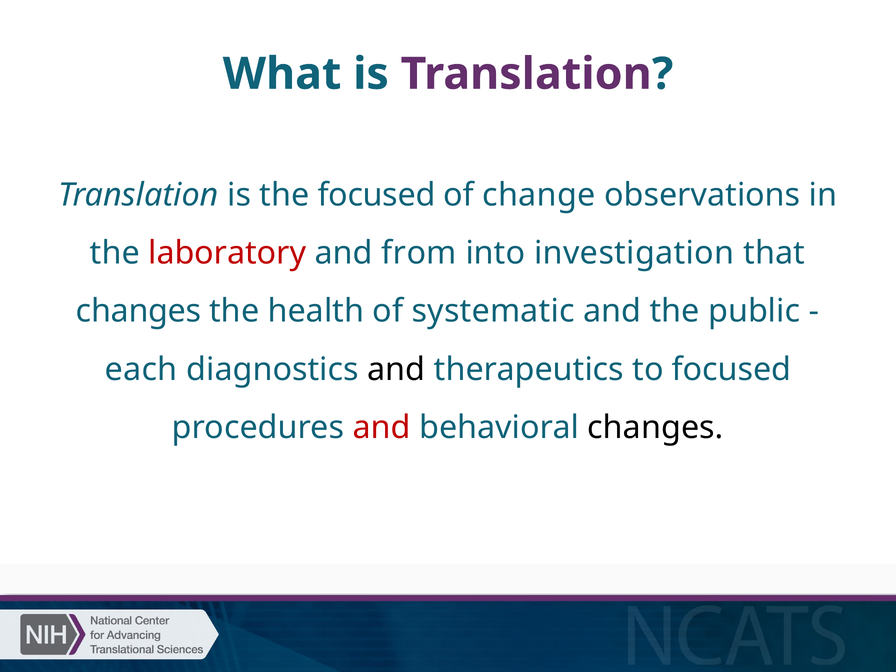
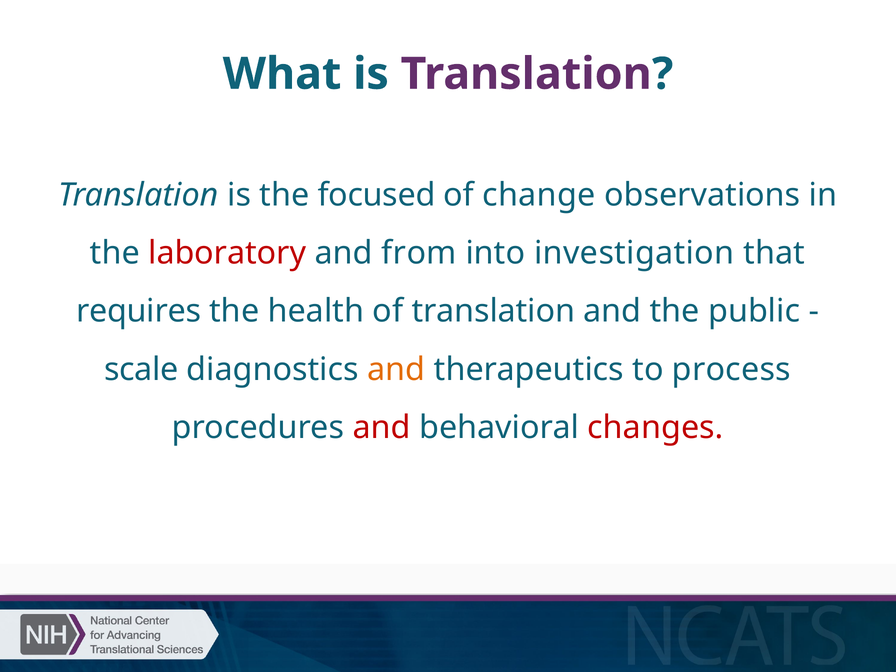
changes: changes -> requires (139, 311)
of systematic: systematic -> translation (493, 311)
each: each -> scale (141, 369)
and colour: black -> orange (396, 369)
to focused: focused -> process (731, 369)
changes colour: black -> red (655, 428)
